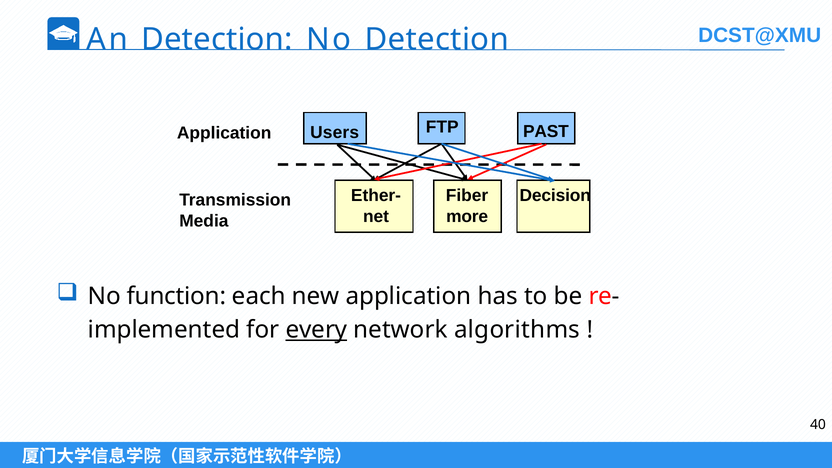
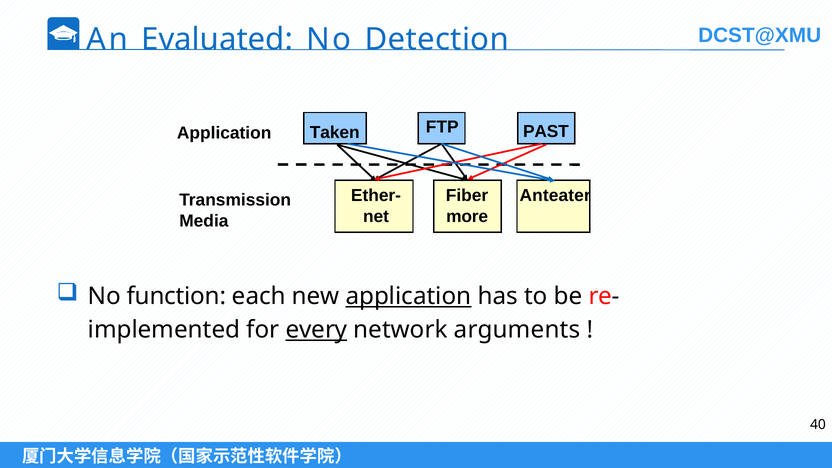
An Detection: Detection -> Evaluated (217, 39)
Users: Users -> Taken (335, 132)
Decision: Decision -> Anteater (555, 196)
application underline: none -> present (408, 296)
algorithms: algorithms -> arguments (517, 330)
